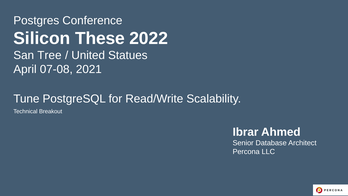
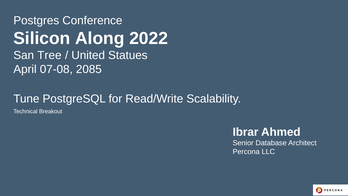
These: These -> Along (100, 38)
2021: 2021 -> 2085 (89, 69)
